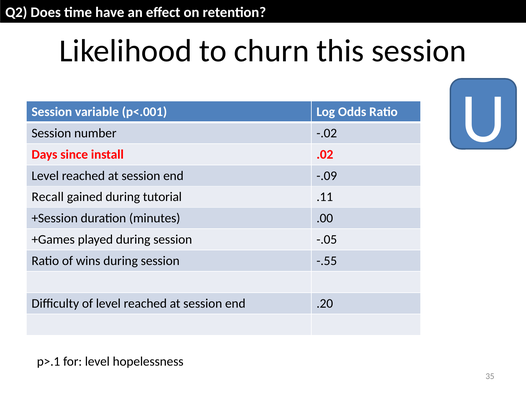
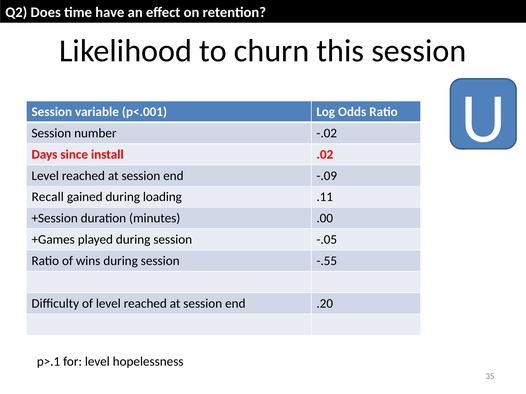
tutorial: tutorial -> loading (162, 197)
